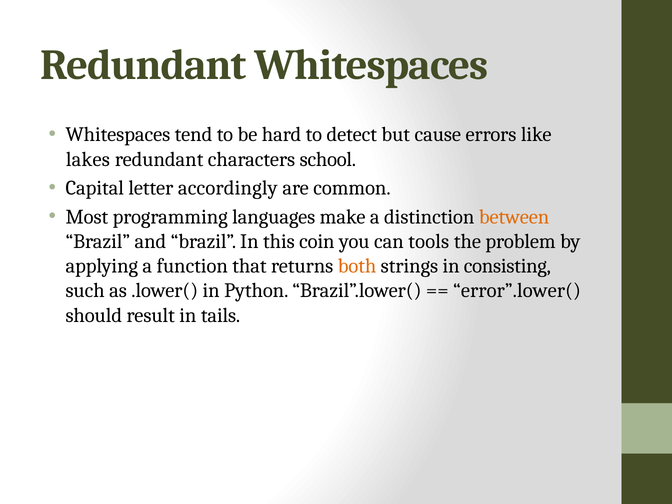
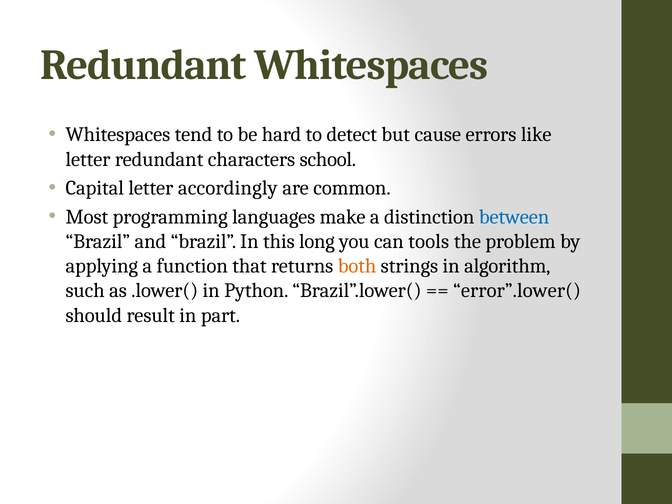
lakes: lakes -> letter (88, 159)
between colour: orange -> blue (514, 217)
coin: coin -> long (317, 241)
consisting: consisting -> algorithm (507, 266)
tails: tails -> part (221, 315)
